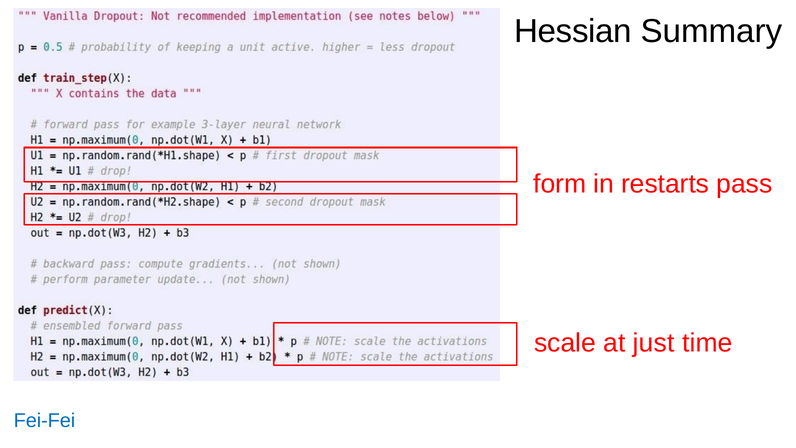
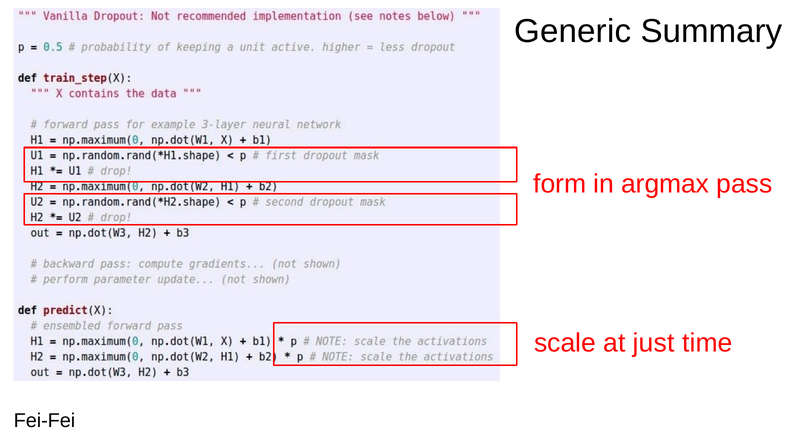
Hessian: Hessian -> Generic (573, 31)
restarts: restarts -> argmax (665, 184)
Fei-Fei colour: blue -> black (44, 420)
